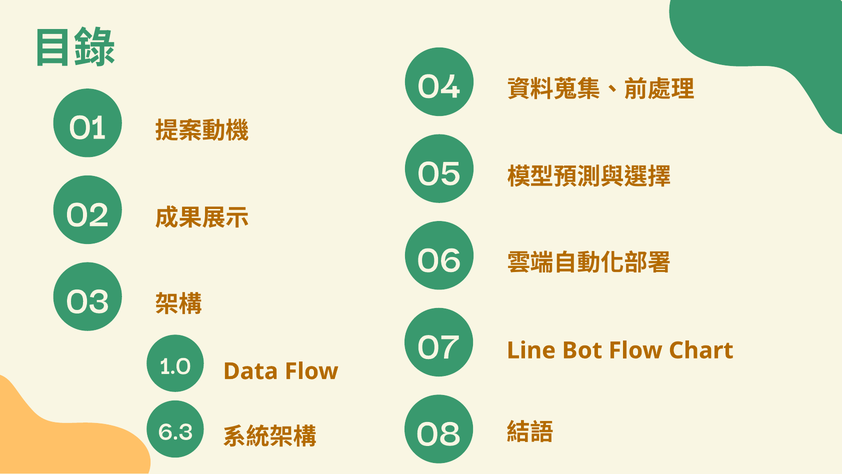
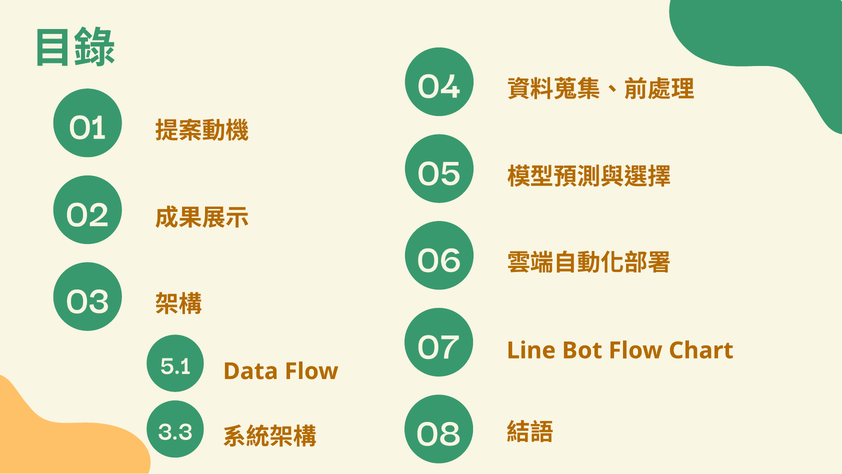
1.0: 1.0 -> 5.1 (175, 364)
6.3: 6.3 -> 3.3 (175, 430)
